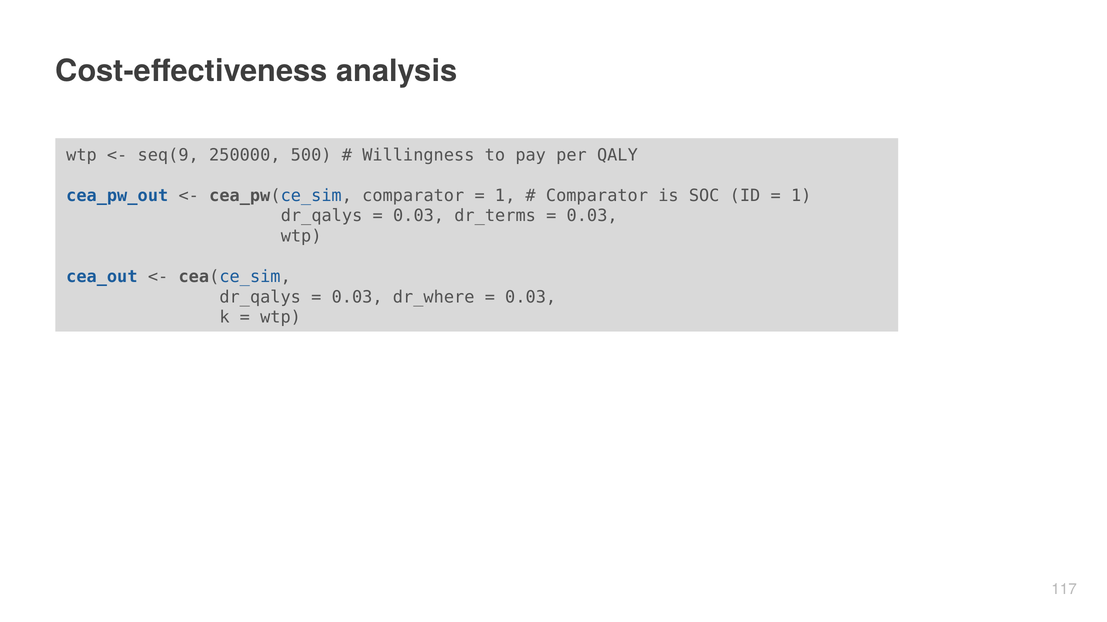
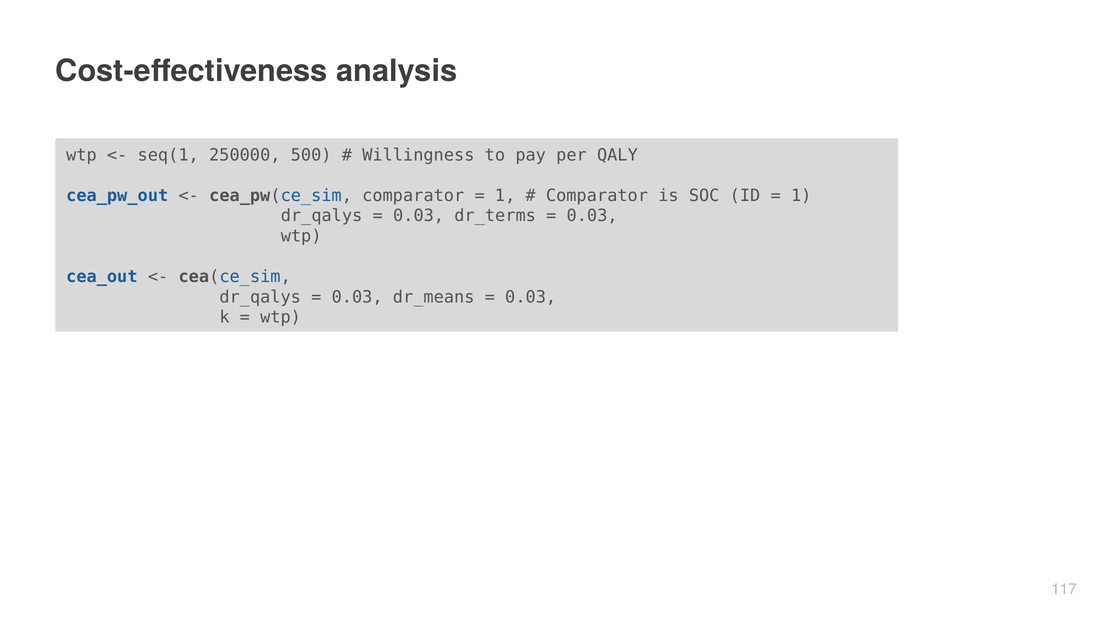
seq(9: seq(9 -> seq(1 (168, 155)
dr_where: dr_where -> dr_means (434, 297)
